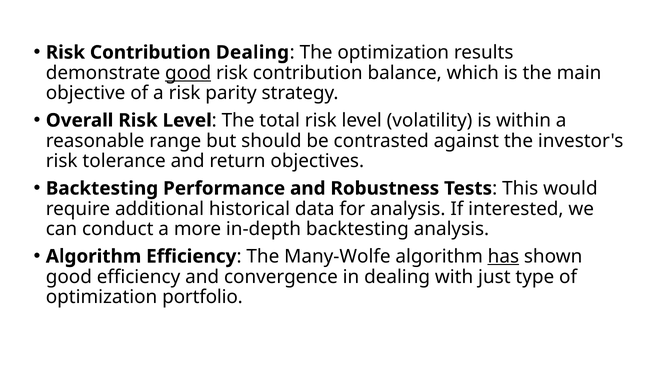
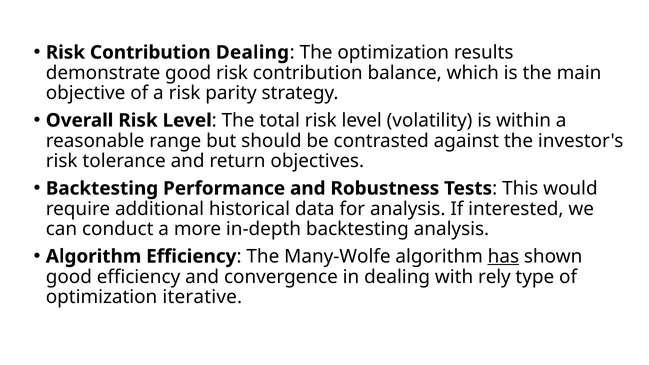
good underline: present -> none (188, 73)
just: just -> rely (494, 277)
portfolio: portfolio -> iterative (202, 297)
